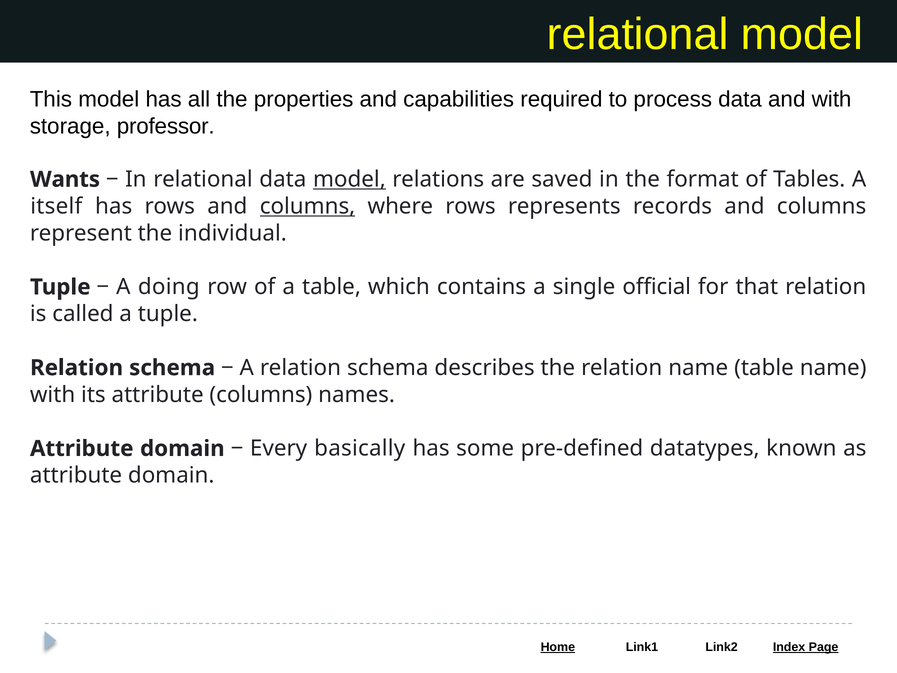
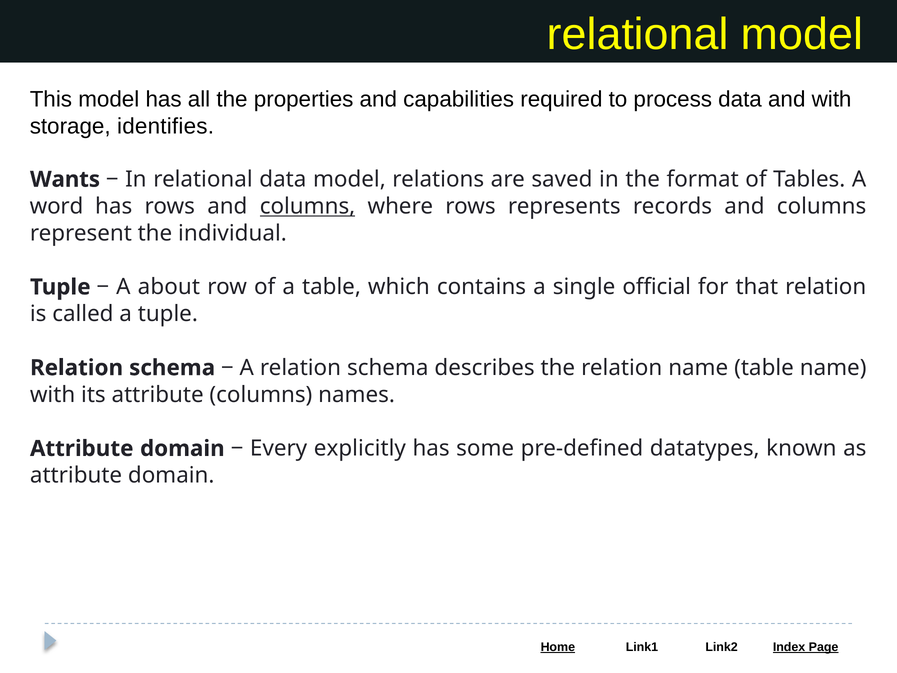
professor: professor -> identifies (166, 126)
model underline: present -> none (349, 179)
itself: itself -> word (57, 206)
doing: doing -> about (169, 287)
basically: basically -> explicitly (360, 448)
